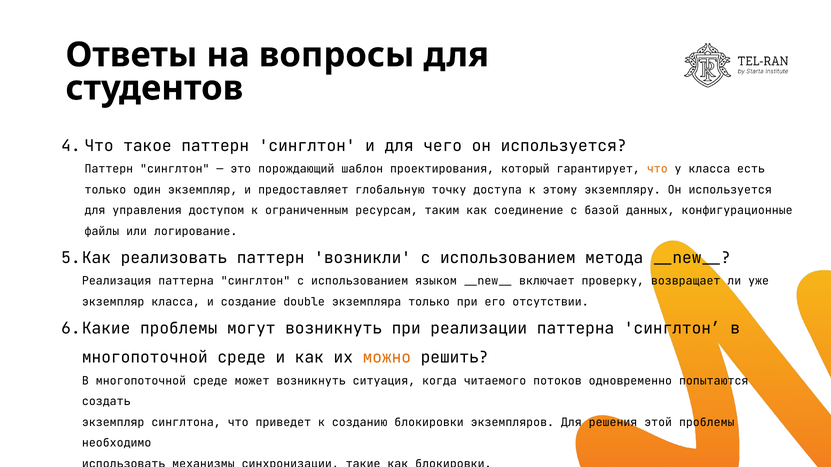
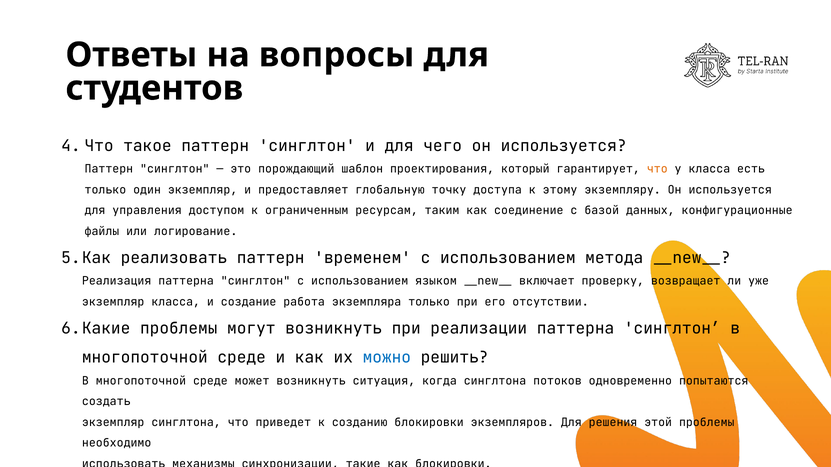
возникли: возникли -> временем (363, 258)
double: double -> работа (304, 302)
можно colour: orange -> blue (387, 358)
когда читаемого: читаемого -> синглтона (495, 381)
